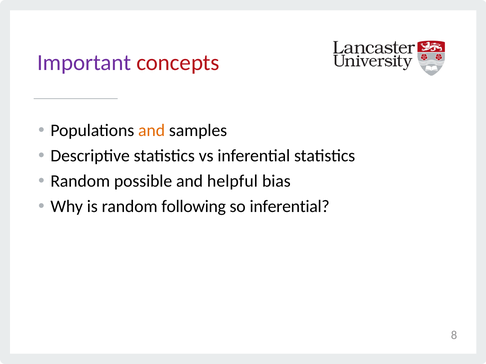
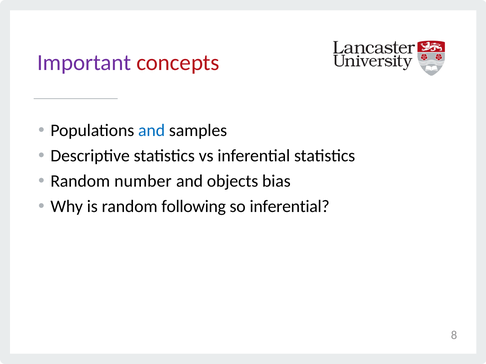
and colour: orange -> blue (152, 131)
possible: possible -> number (143, 181)
helpful: helpful -> objects (233, 181)
